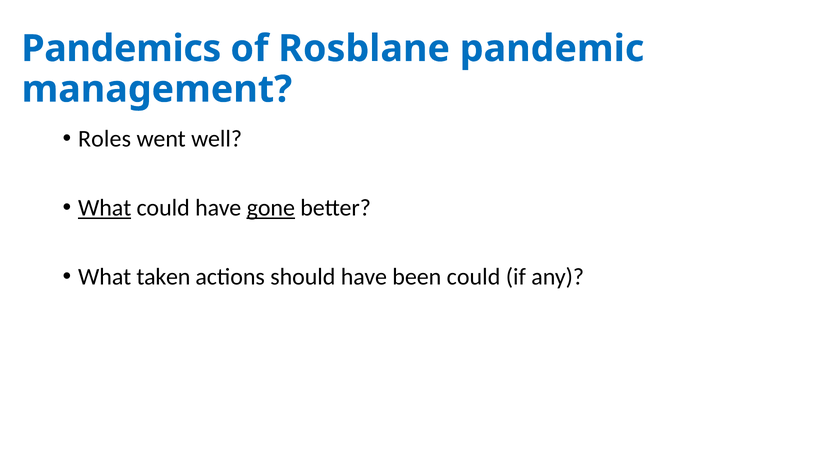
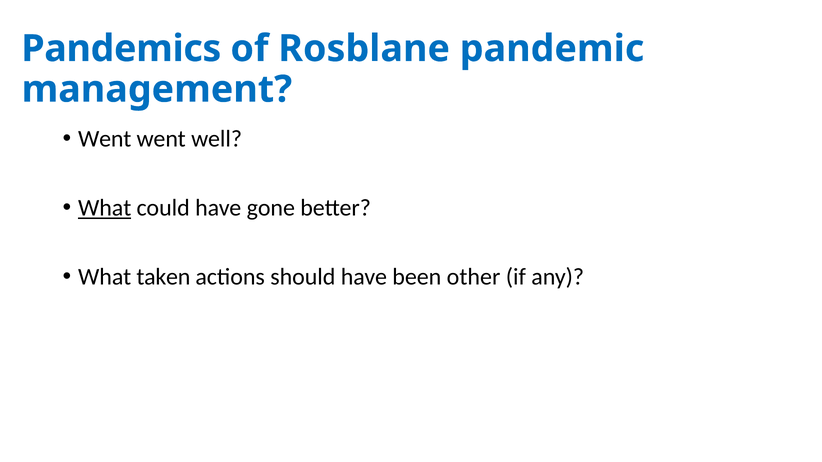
Roles: Roles -> Went (105, 139)
gone underline: present -> none (271, 208)
been could: could -> other (474, 277)
